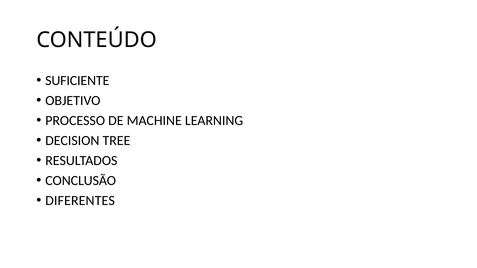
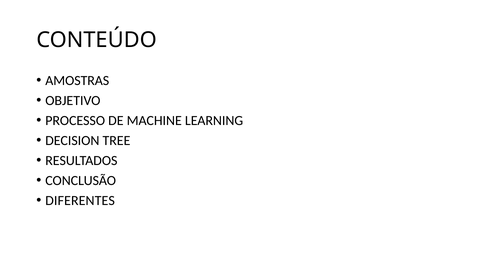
SUFICIENTE: SUFICIENTE -> AMOSTRAS (77, 81)
